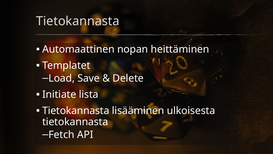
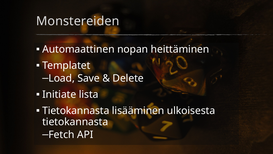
Tietokannasta: Tietokannasta -> Monstereiden (78, 21)
